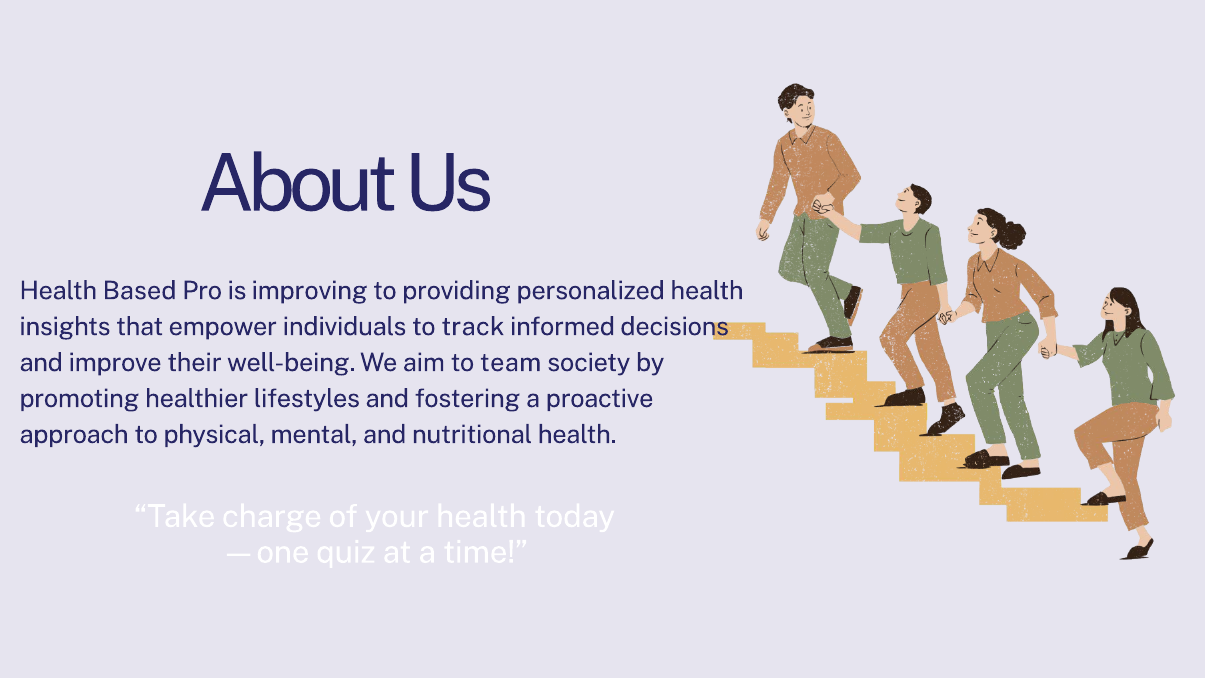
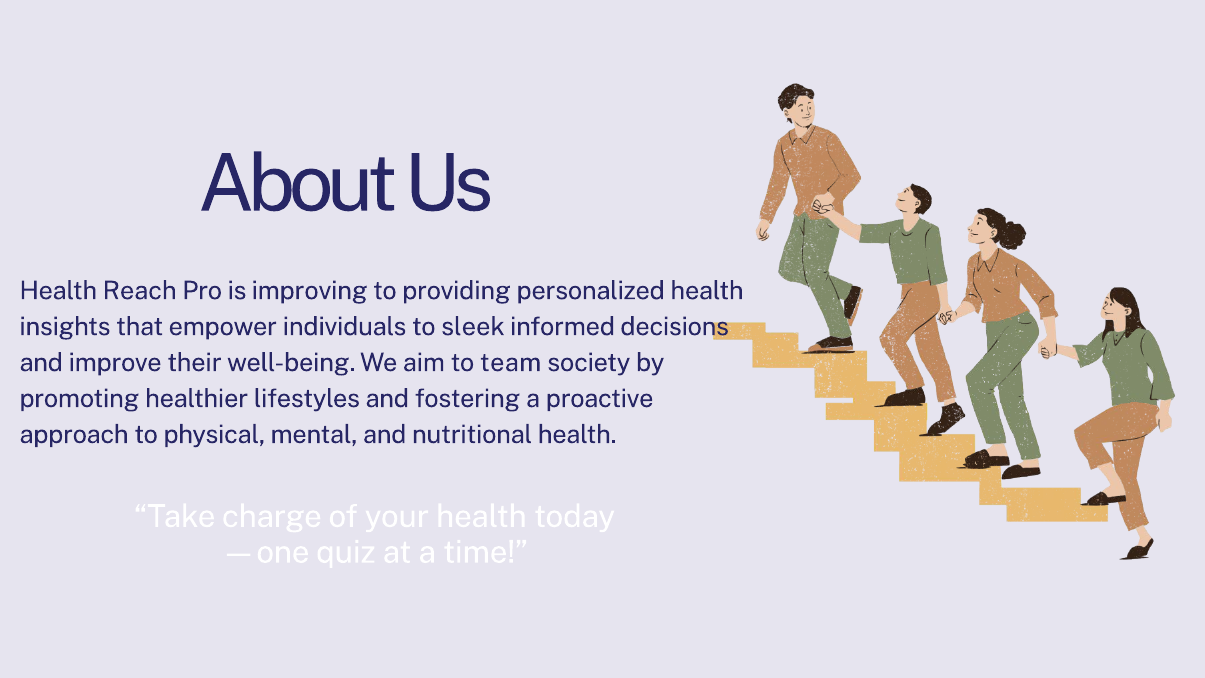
Based: Based -> Reach (140, 291)
track: track -> sleek (473, 327)
